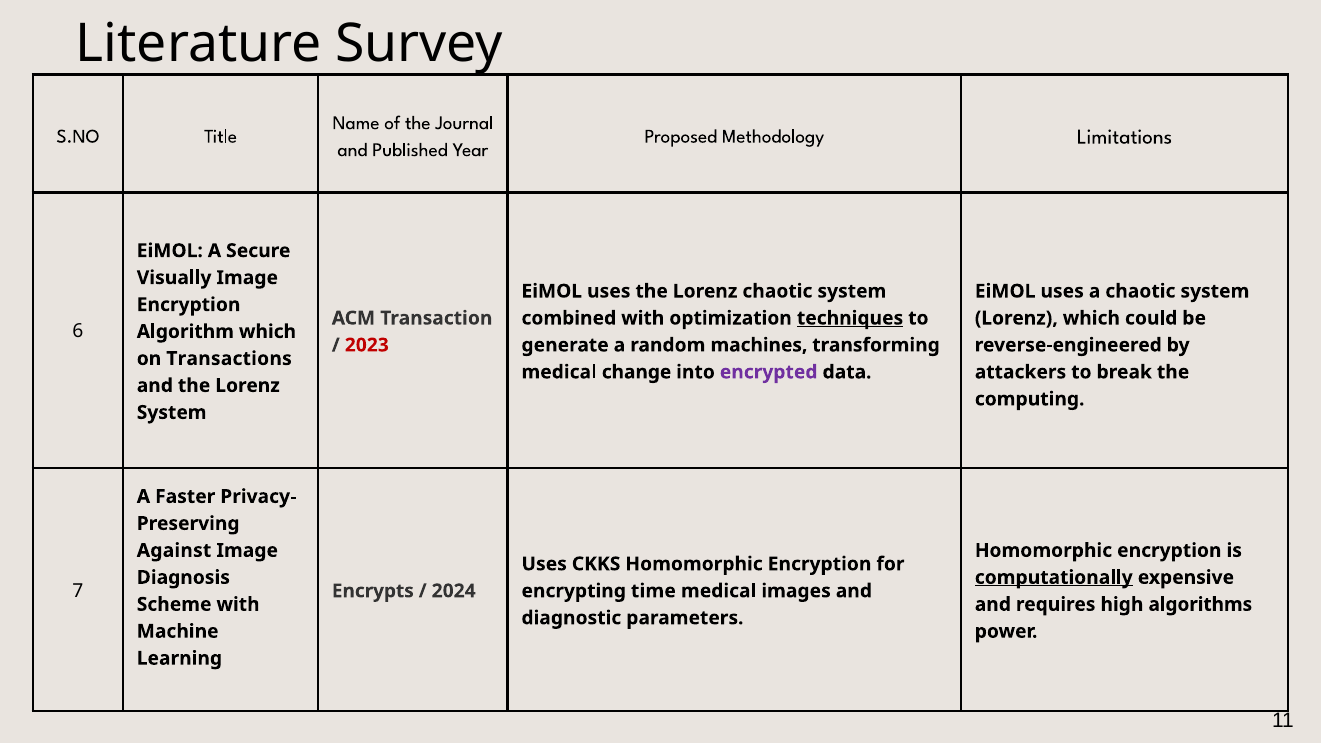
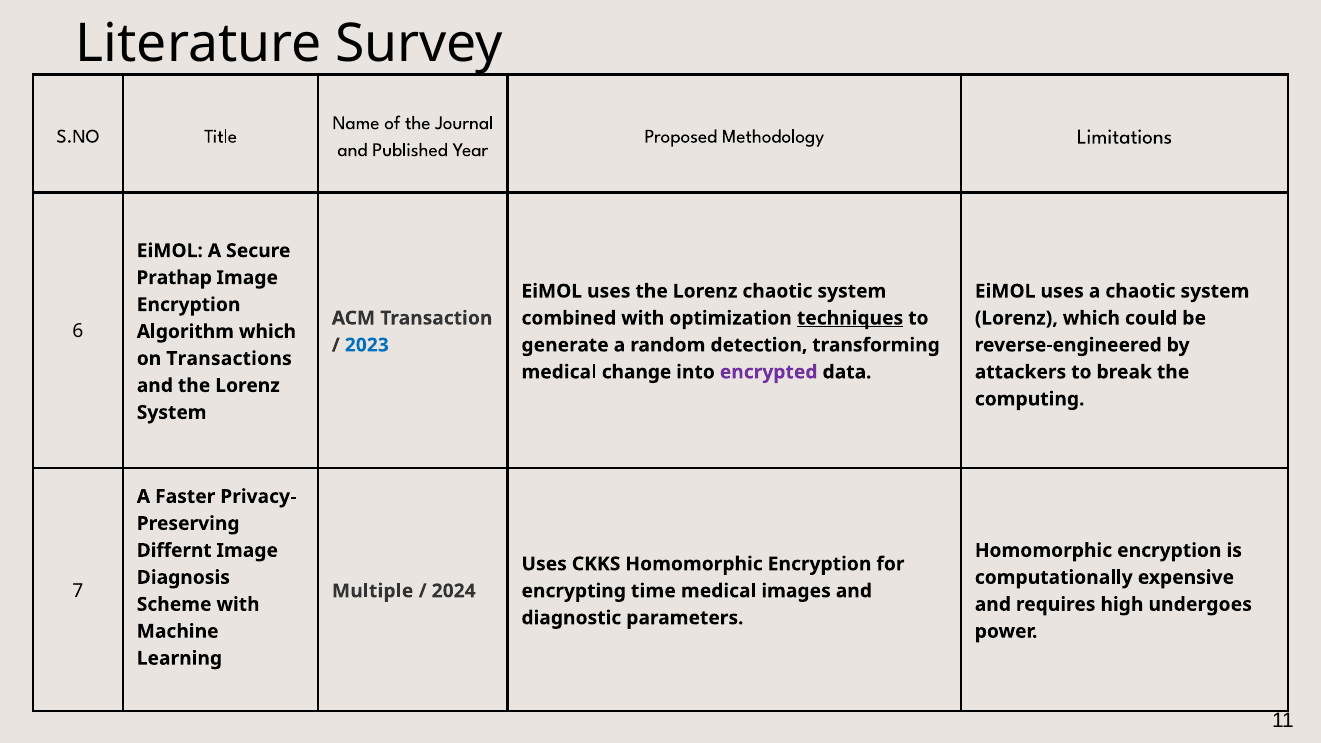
Visually: Visually -> Prathap (174, 278)
2023 colour: red -> blue (367, 345)
machines: machines -> detection (759, 345)
Against: Against -> Differnt (174, 551)
computationally underline: present -> none (1054, 577)
Encrypts: Encrypts -> Multiple (373, 591)
algorithms: algorithms -> undergoes (1200, 604)
